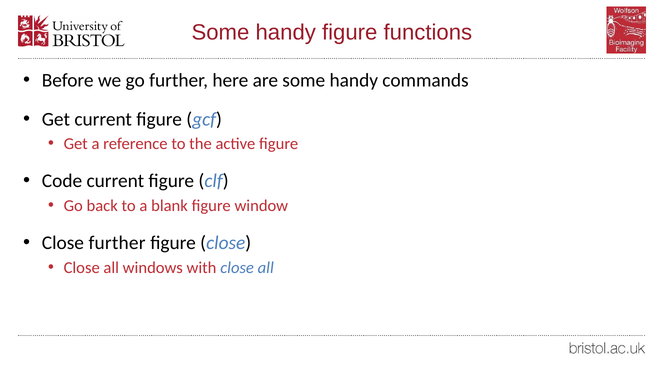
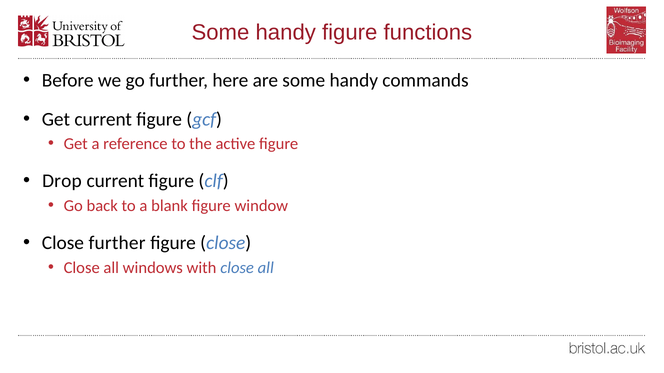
Code: Code -> Drop (62, 181)
